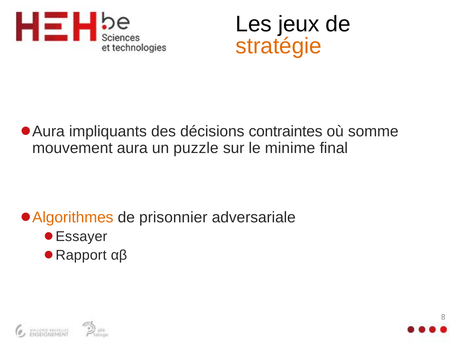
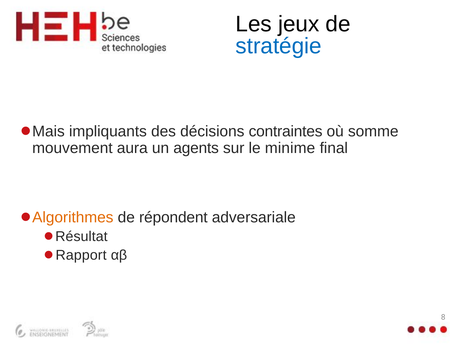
stratégie colour: orange -> blue (279, 46)
Aura: Aura -> Mais (48, 131)
puzzle: puzzle -> agents (196, 148)
prisonnier: prisonnier -> répondent (173, 217)
Essayer: Essayer -> Résultat (81, 236)
